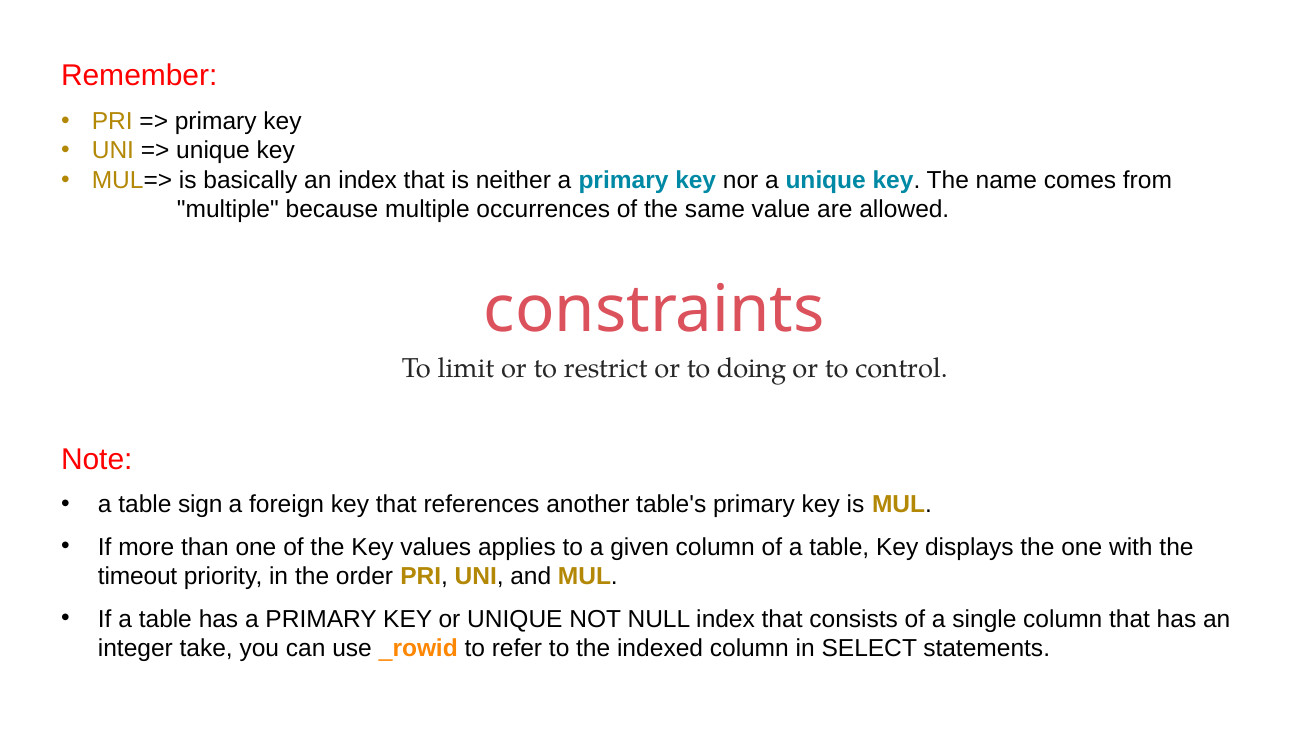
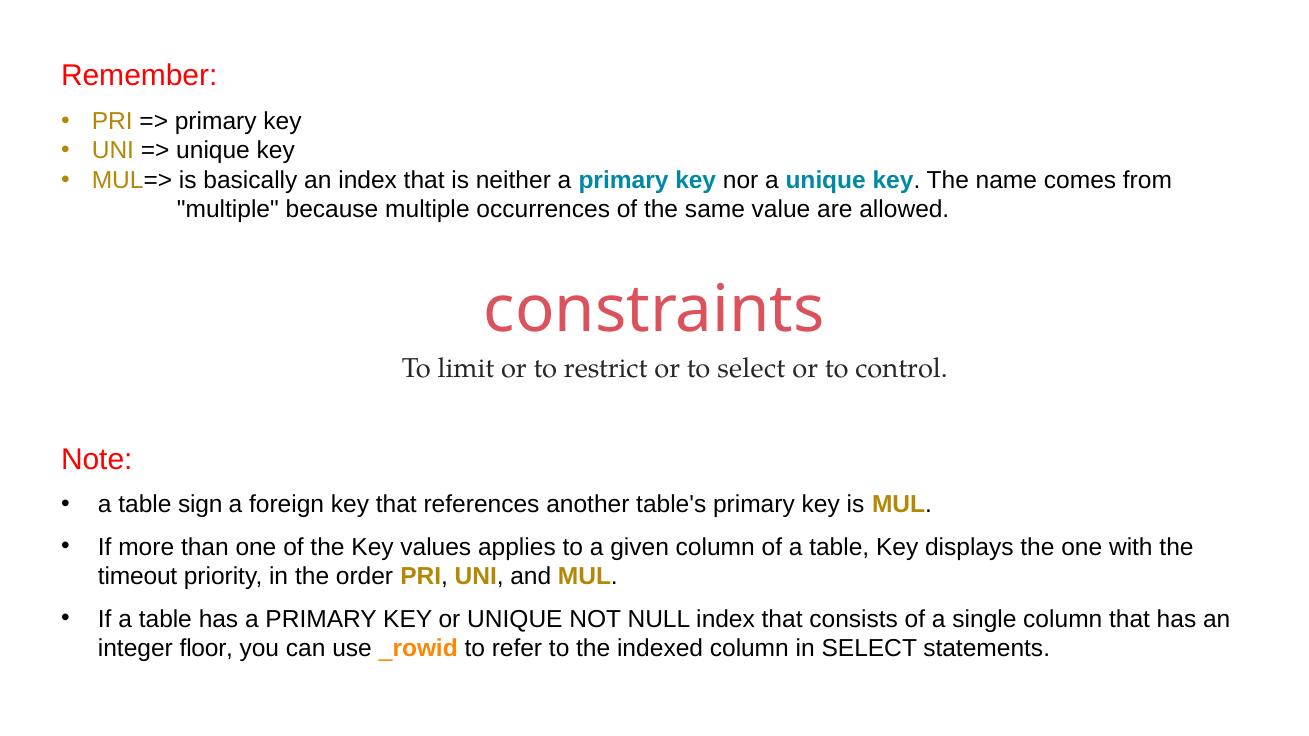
to doing: doing -> select (751, 368)
take: take -> floor (206, 649)
